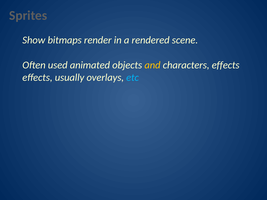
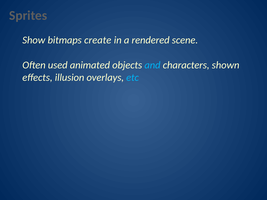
render: render -> create (98, 40)
and colour: yellow -> light blue (152, 65)
characters effects: effects -> shown (226, 65)
usually: usually -> illusion (70, 78)
